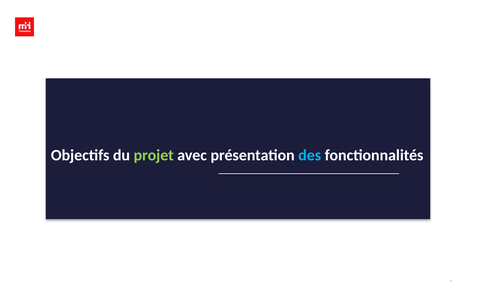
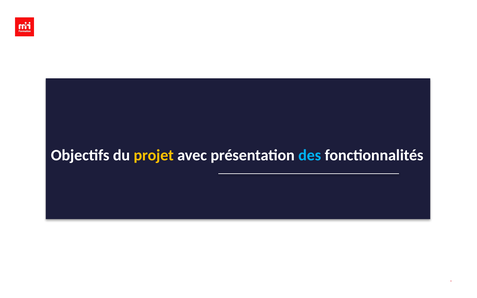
projet colour: light green -> yellow (154, 155)
